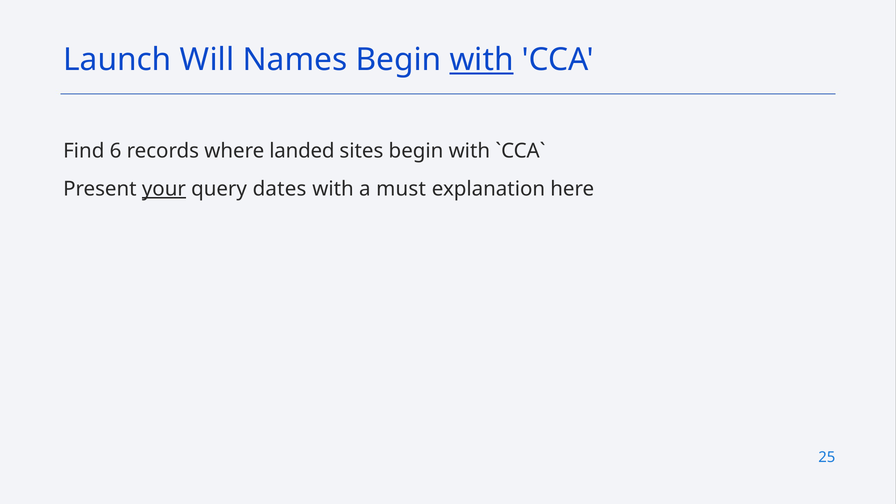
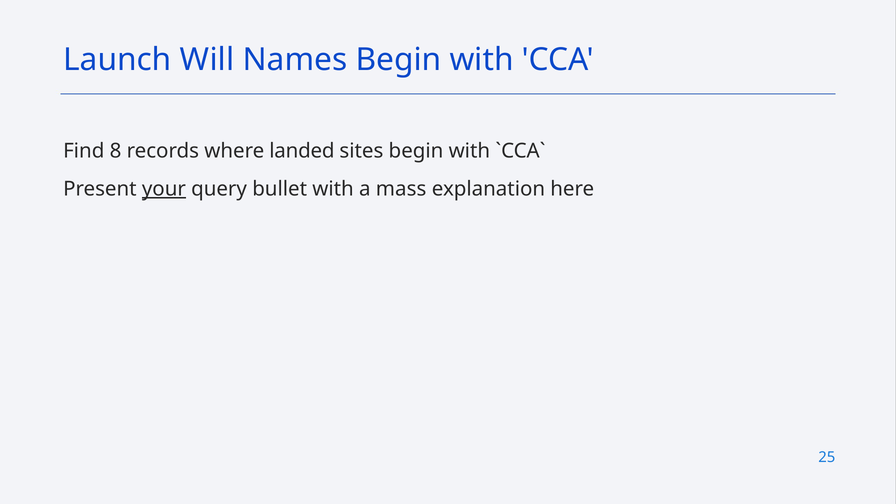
with underline: present -> none (482, 60)
6: 6 -> 8 (116, 151)
dates: dates -> bullet (280, 189)
must: must -> mass (401, 189)
